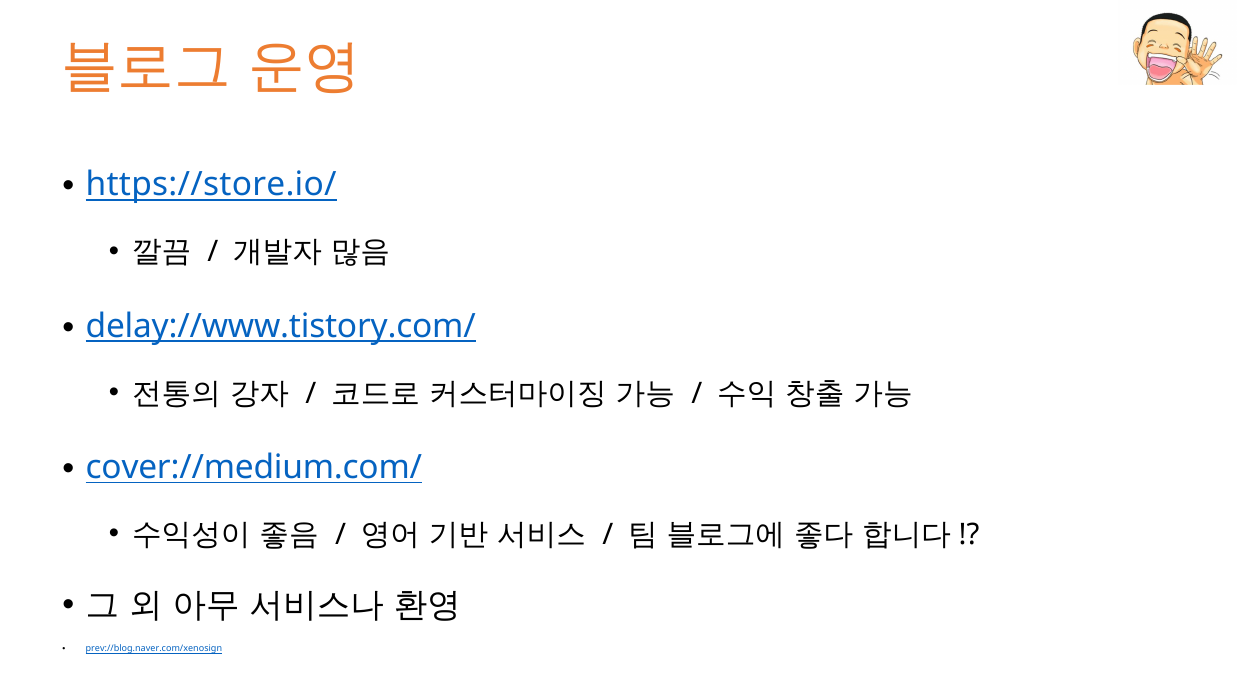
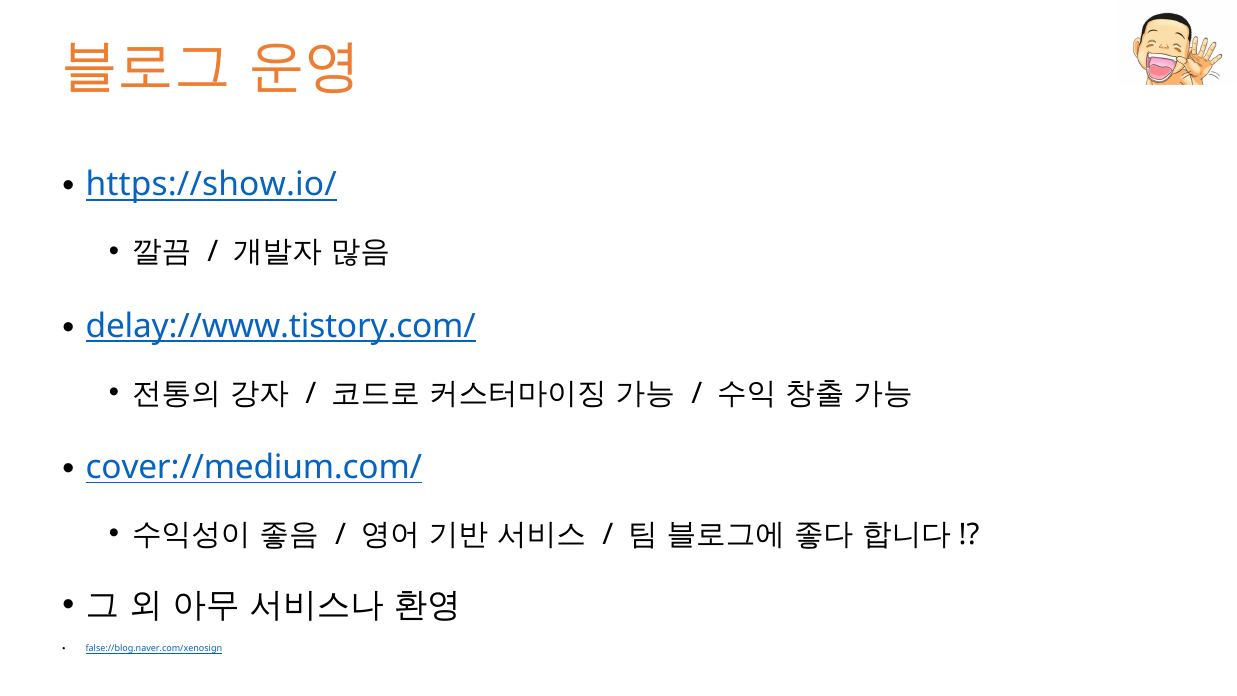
https://store.io/: https://store.io/ -> https://show.io/ (211, 185)
prev://blog.naver.com/xenosign: prev://blog.naver.com/xenosign -> false://blog.naver.com/xenosign (154, 648)
